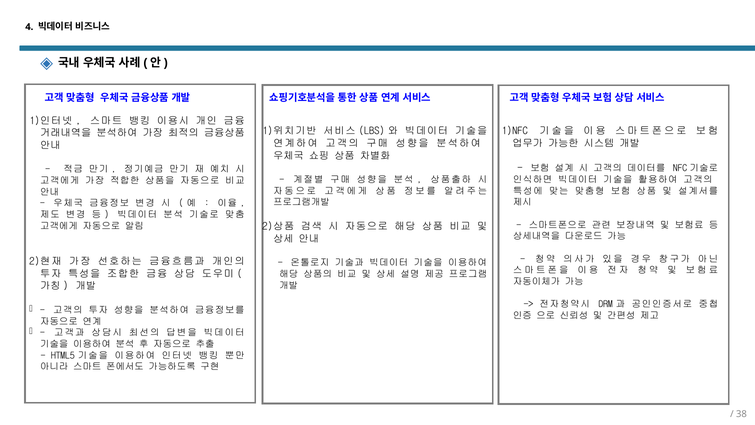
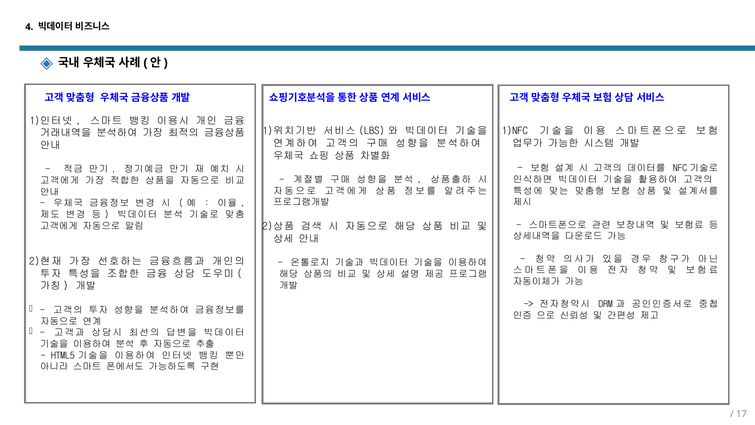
38: 38 -> 17 (741, 414)
